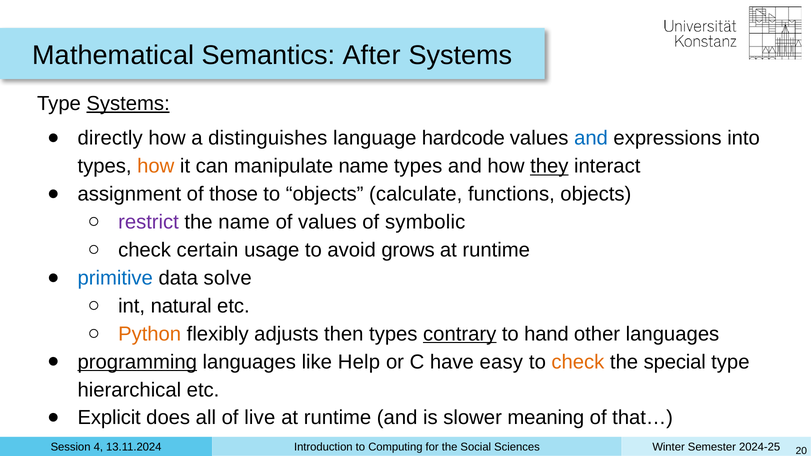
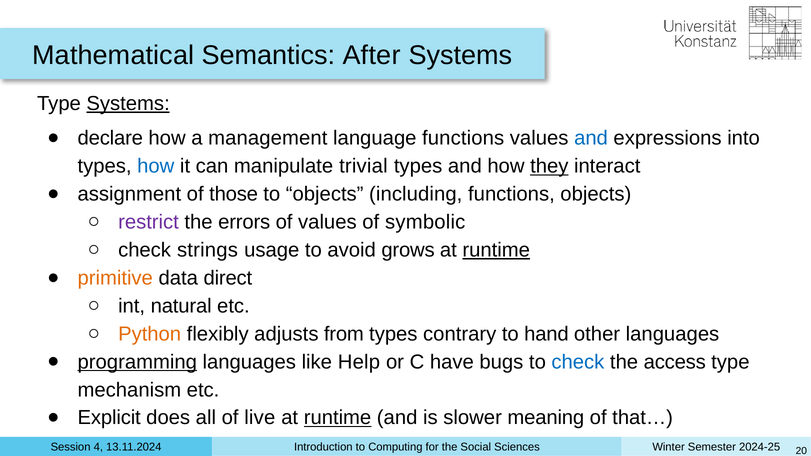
directly: directly -> declare (110, 138)
distinguishes: distinguishes -> management (268, 138)
language hardcode: hardcode -> functions (463, 138)
how colour: orange -> blue (156, 166)
manipulate name: name -> trivial (363, 166)
calculate: calculate -> including (416, 194)
the name: name -> errors (244, 222)
certain: certain -> strings (207, 250)
runtime underline: none -> present (496, 250)
primitive colour: blue -> orange (115, 278)
solve: solve -> direct (228, 278)
then: then -> from (344, 334)
contrary underline: present -> none (460, 334)
easy: easy -> bugs (501, 362)
check colour: orange -> blue (578, 362)
special: special -> access (675, 362)
hierarchical: hierarchical -> mechanism (129, 390)
runtime underline: none -> present (338, 418)
